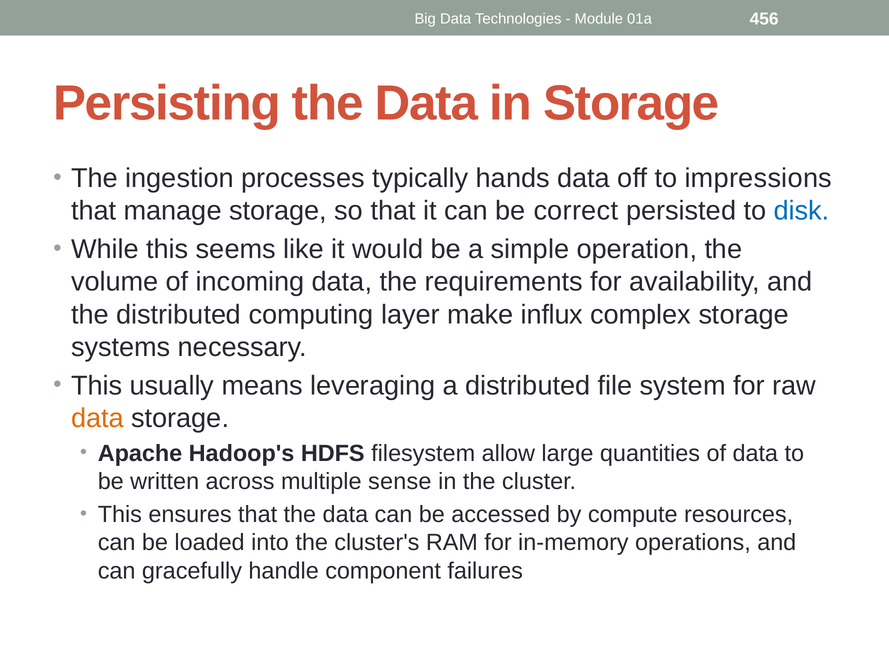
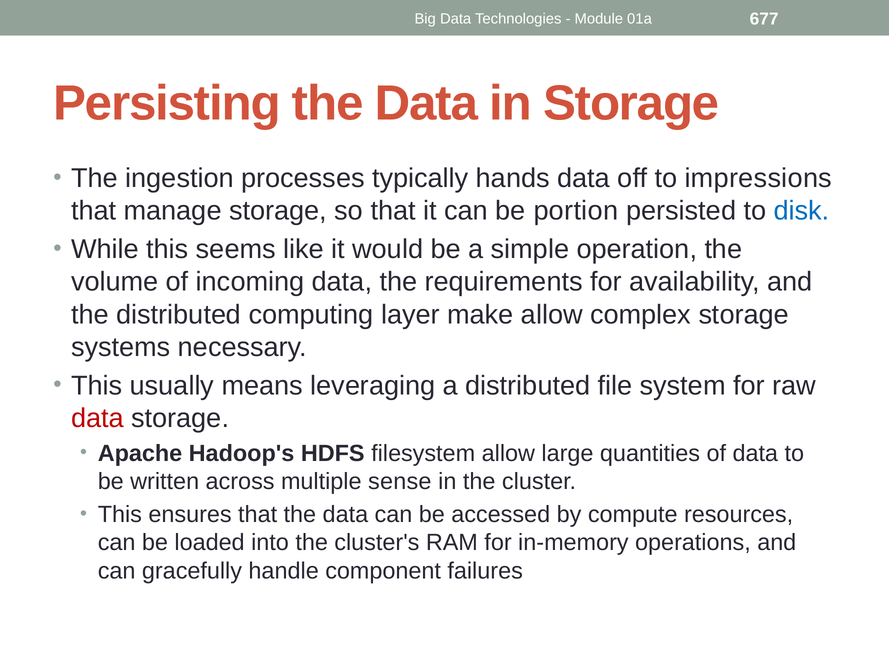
456: 456 -> 677 (764, 19)
correct: correct -> portion (576, 211)
make influx: influx -> allow (552, 314)
data colour: orange -> red (97, 418)
